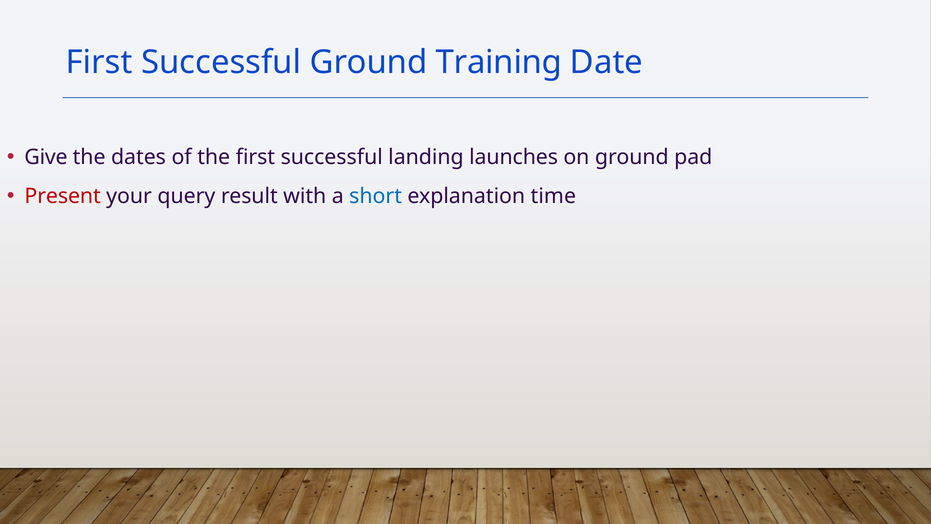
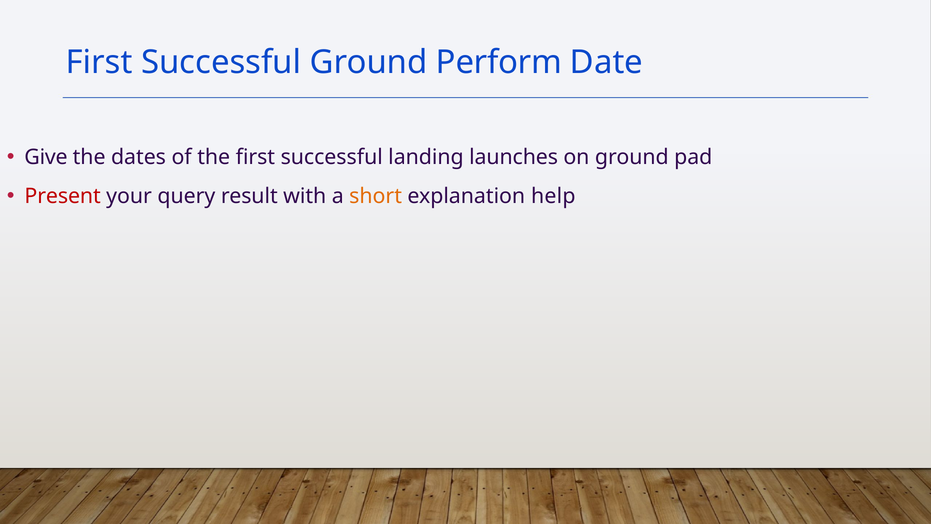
Training: Training -> Perform (499, 62)
short colour: blue -> orange (376, 196)
time: time -> help (553, 196)
